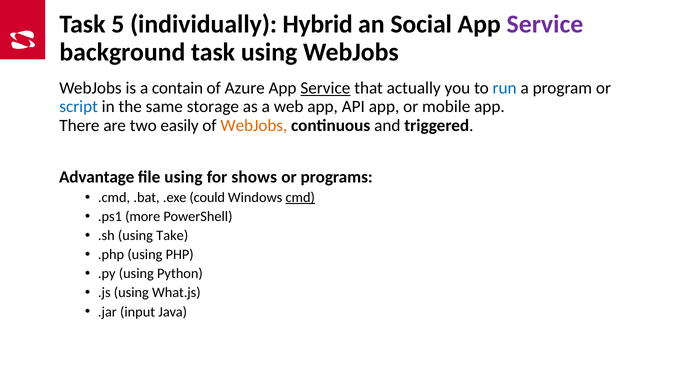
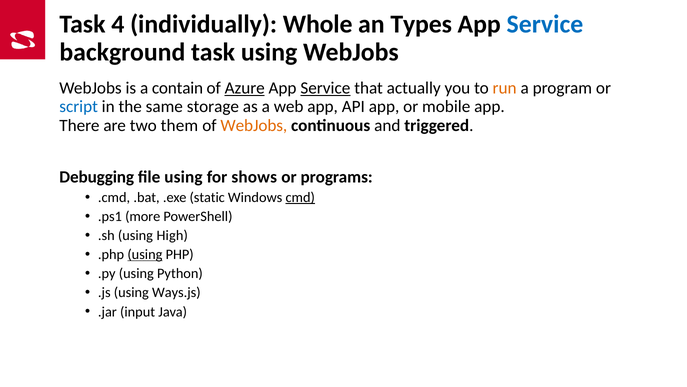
5: 5 -> 4 (118, 24)
Hybrid: Hybrid -> Whole (318, 24)
Social: Social -> Types (421, 24)
Service colour: purple -> blue (545, 24)
Azure underline: none -> present (245, 88)
run colour: blue -> orange (505, 88)
easily: easily -> them (179, 125)
Advantage: Advantage -> Debugging (97, 177)
could: could -> static (207, 197)
Take: Take -> High (172, 235)
using underline: none -> present (145, 254)
What.js: What.js -> Ways.js (176, 292)
